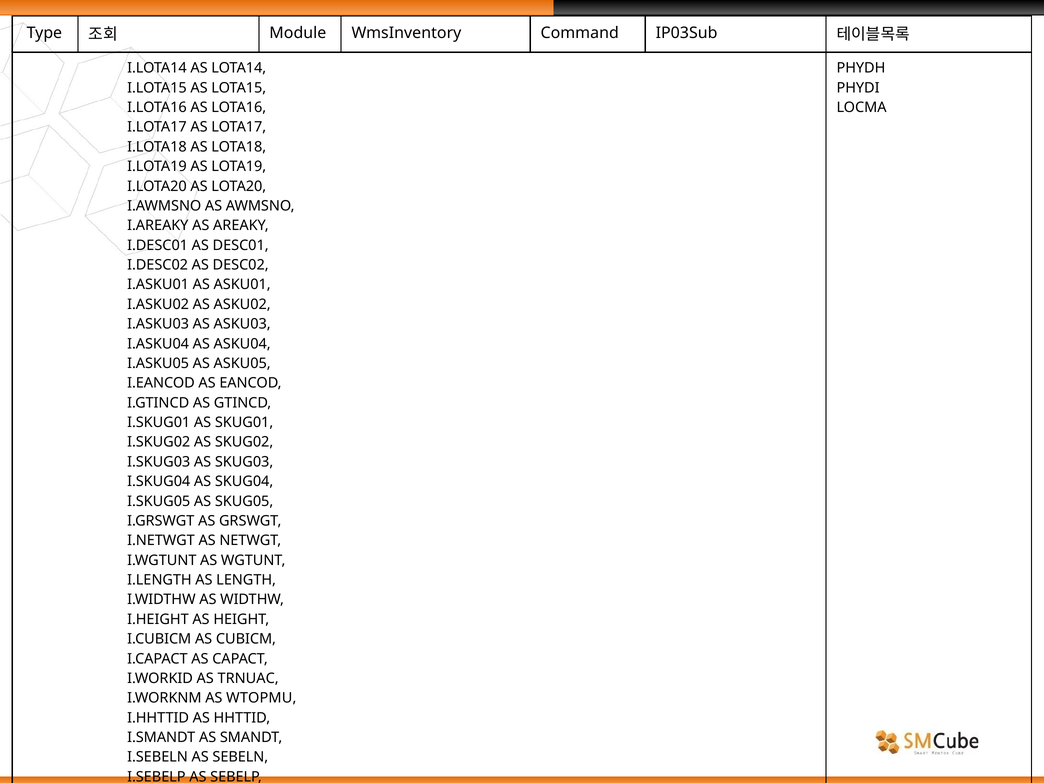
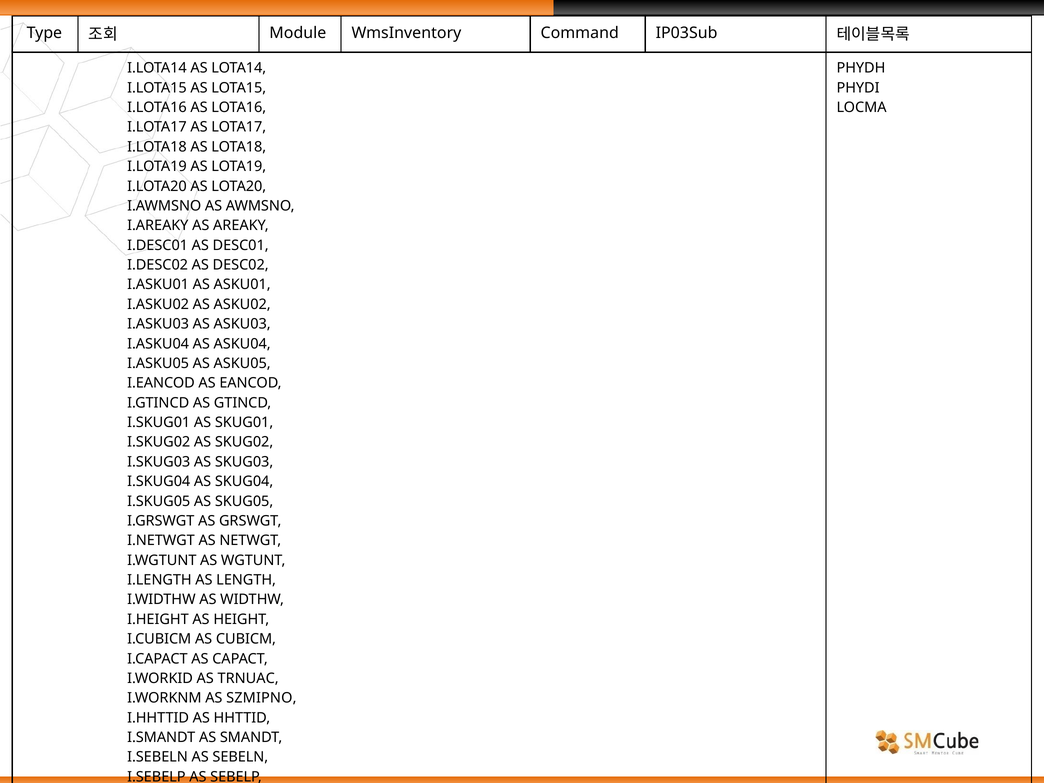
I.WORKNM AS WTOPMU: WTOPMU -> SZMIPNO (261, 698)
